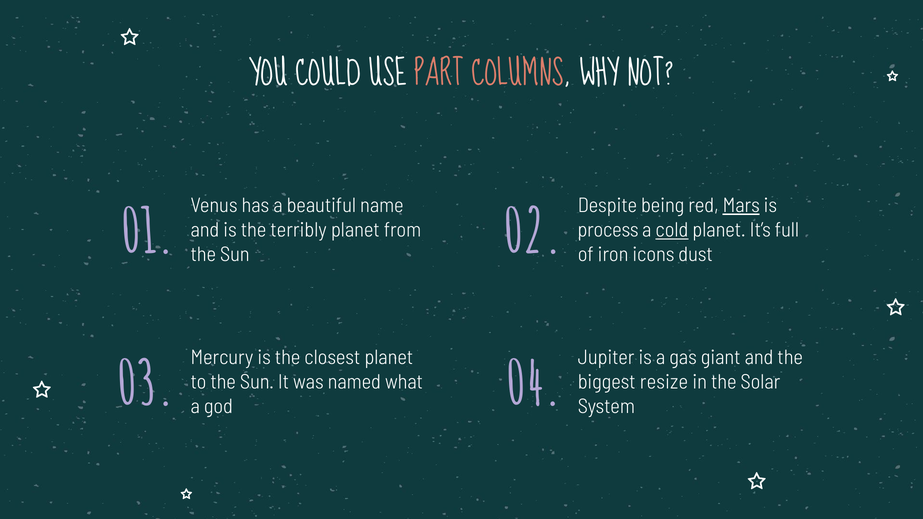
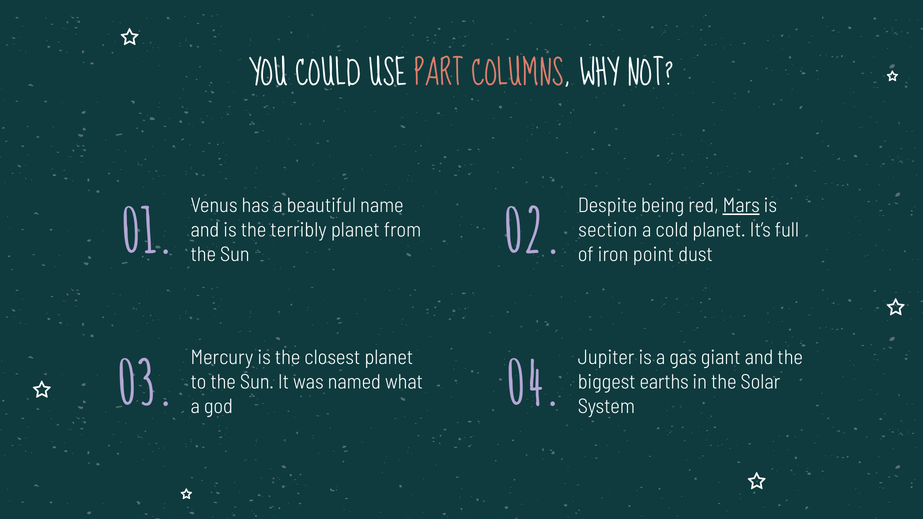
process: process -> section (608, 230)
cold underline: present -> none (672, 230)
icons: icons -> point (653, 255)
resize: resize -> earths (664, 382)
